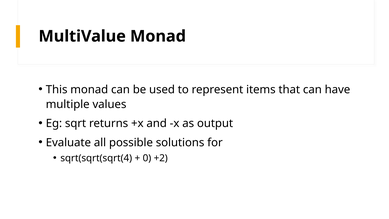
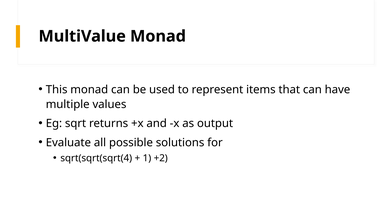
0: 0 -> 1 (147, 158)
